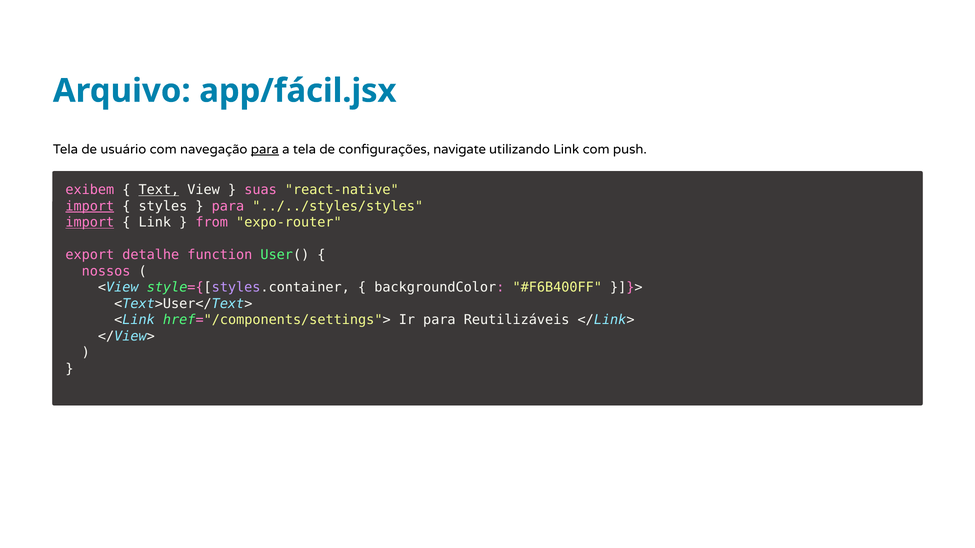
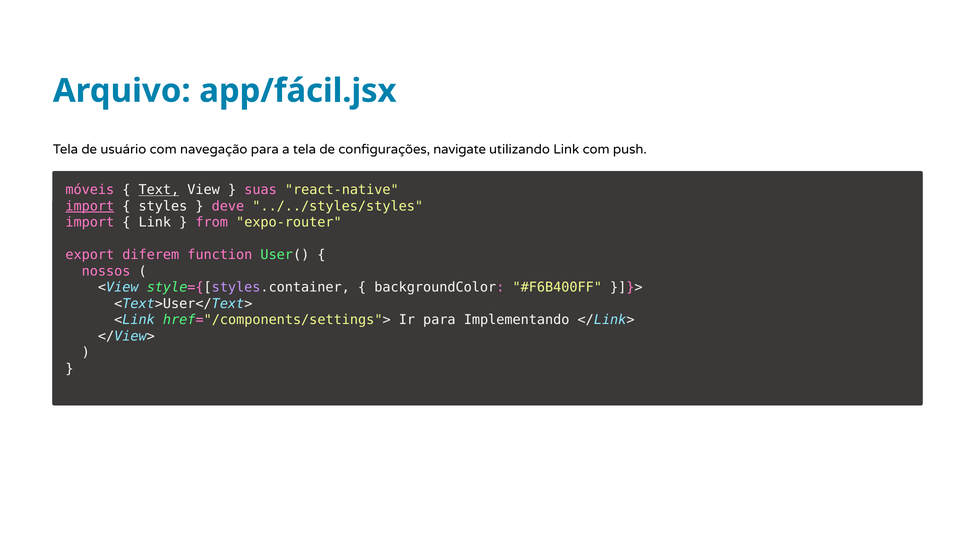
para underline: present -> none (265, 149)
exibem: exibem -> móveis (90, 190)
para: para -> deve (228, 206)
import underline: present -> none (90, 223)
detalhe: detalhe -> diferem (151, 255)
Reutilizáveis: Reutilizáveis -> Implementando (517, 320)
